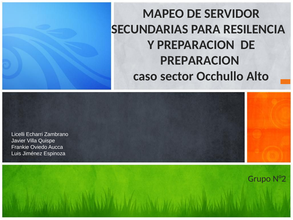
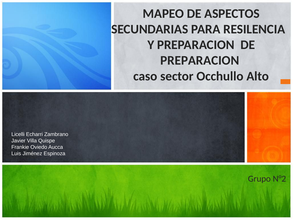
SERVIDOR: SERVIDOR -> ASPECTOS (232, 13)
